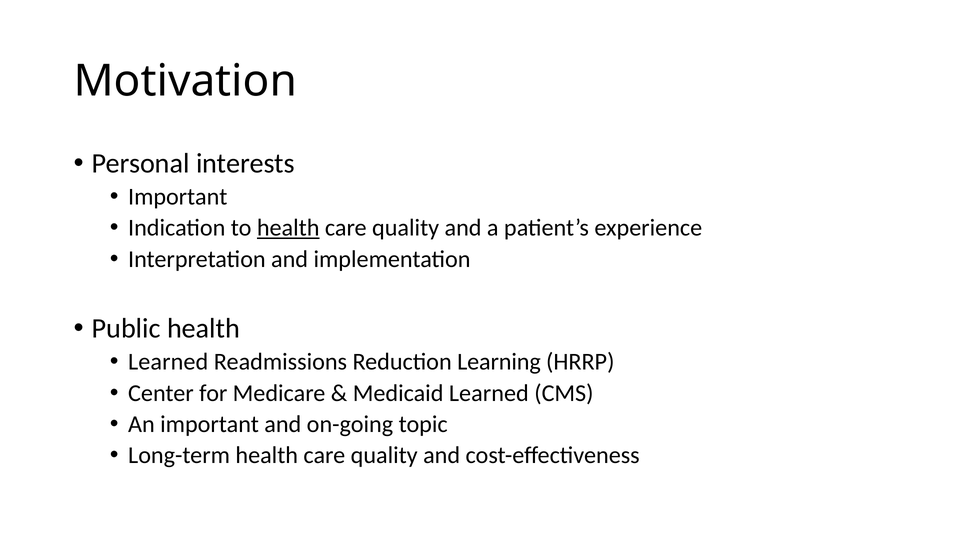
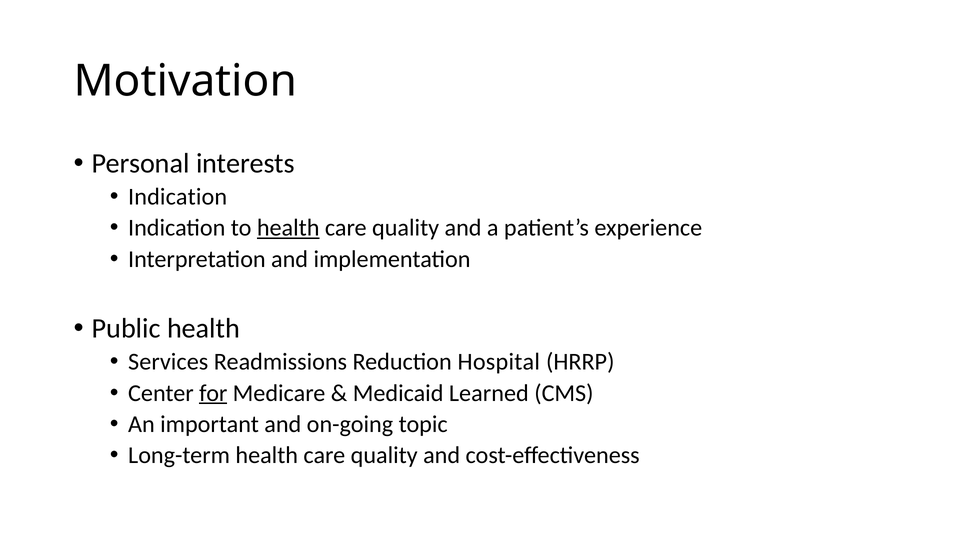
Important: Important -> Indication (178, 197)
Learned: Learned -> Services (168, 362)
Learning: Learning -> Hospital (499, 362)
for underline: none -> present (213, 393)
